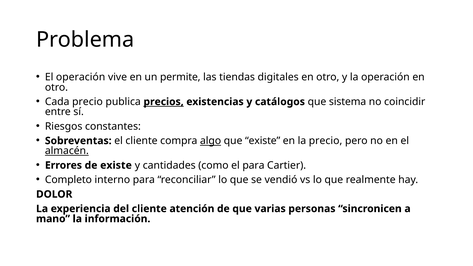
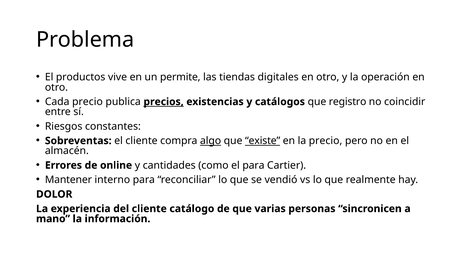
El operación: operación -> productos (81, 77)
sistema: sistema -> registro (348, 102)
existe underline: none -> present (263, 141)
almacén underline: present -> none (67, 151)
de existe: existe -> online (116, 165)
Completo: Completo -> Mantener (68, 180)
atención: atención -> catálogo (192, 209)
